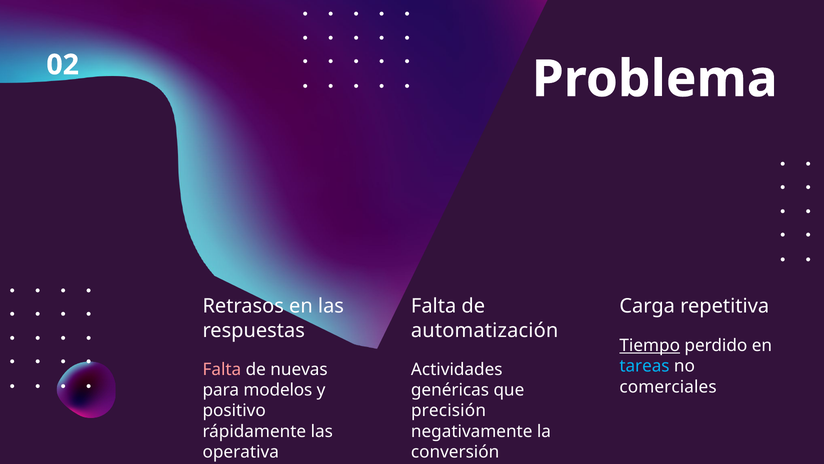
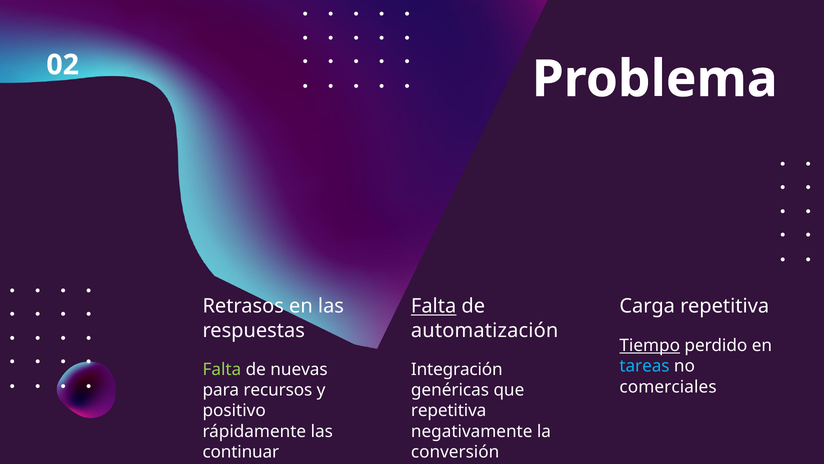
Falta underline: none -> present (434, 306)
Falta colour: pink -> light green (222, 369)
Actividades: Actividades -> Integración (457, 369)
modelos: modelos -> recursos (278, 390)
precisión: precisión -> repetitiva (449, 410)
operativa: operativa -> continuar (241, 451)
